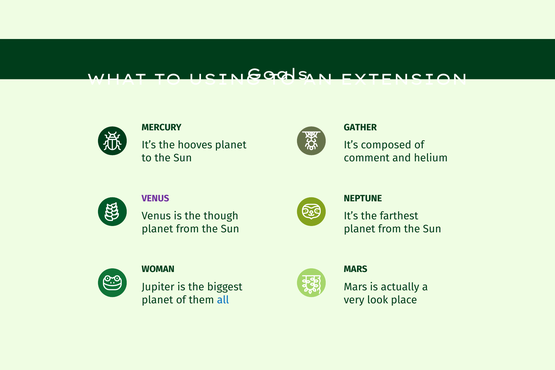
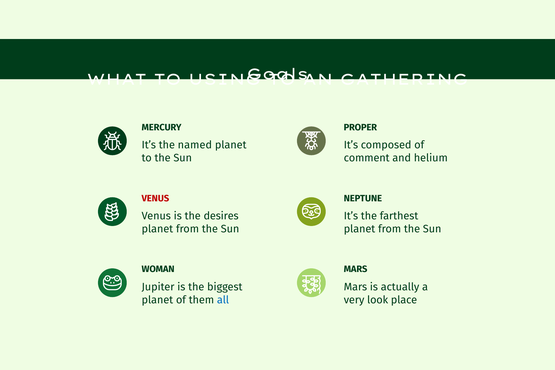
EXTENSION: EXTENSION -> GATHERING (404, 80)
GATHER: GATHER -> PROPER (360, 127)
hooves: hooves -> named (195, 145)
VENUS colour: purple -> red (155, 198)
though: though -> desires (221, 216)
